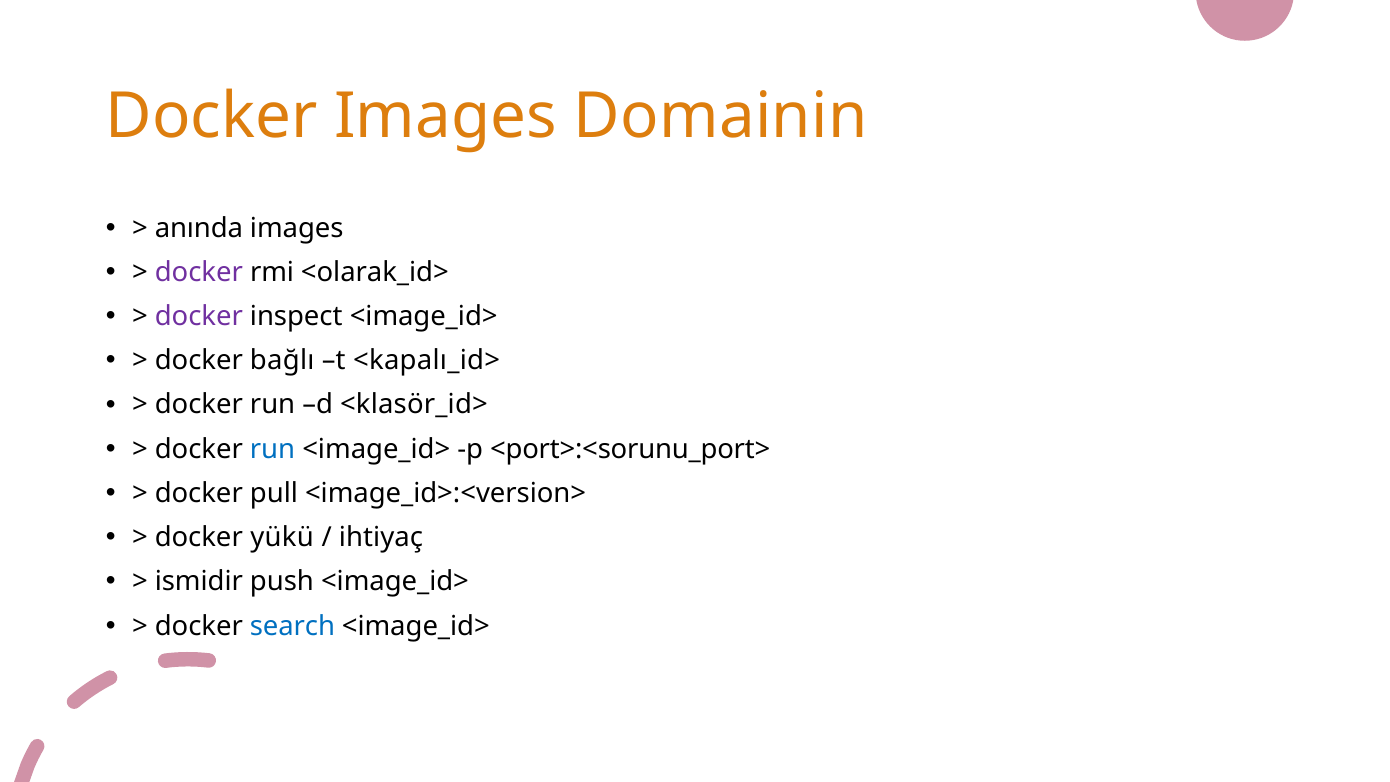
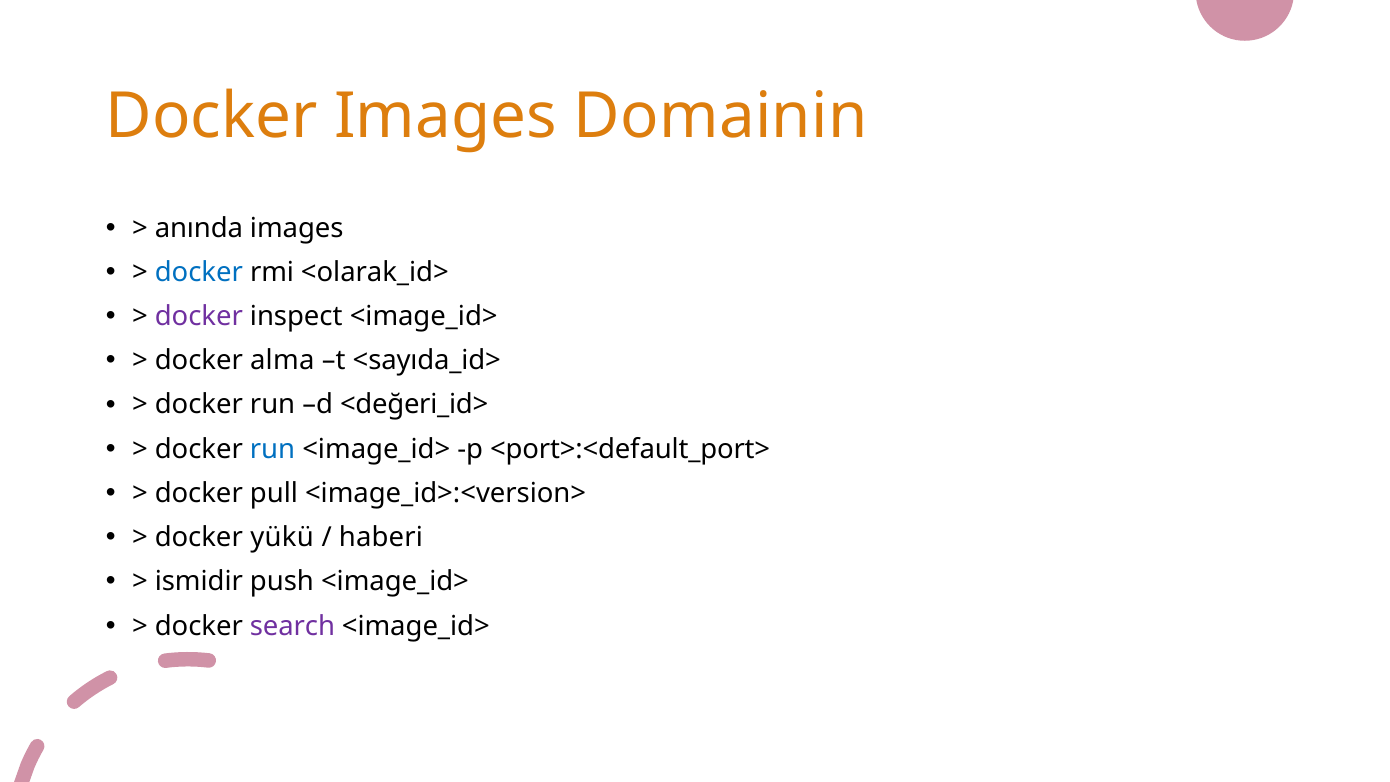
docker colour: purple -> blue (199, 272)
bağlı: bağlı -> alma (282, 361)
<kapalı_id>: <kapalı_id> -> <sayıda_id> (427, 361)
<klasör_id>: <klasör_id> -> <değeri_id> (414, 405)
<port>:<sorunu_port>: <port>:<sorunu_port> -> <port>:<default_port> (630, 449)
ihtiyaç: ihtiyaç -> haberi (381, 537)
search colour: blue -> purple (292, 626)
